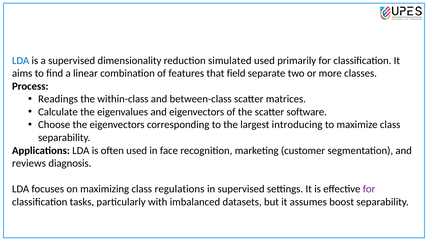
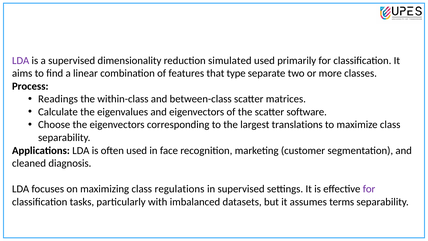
LDA colour: blue -> purple (21, 60)
field: field -> type (236, 73)
introducing: introducing -> translations (297, 125)
reviews: reviews -> cleaned (29, 163)
boost: boost -> terms (342, 202)
